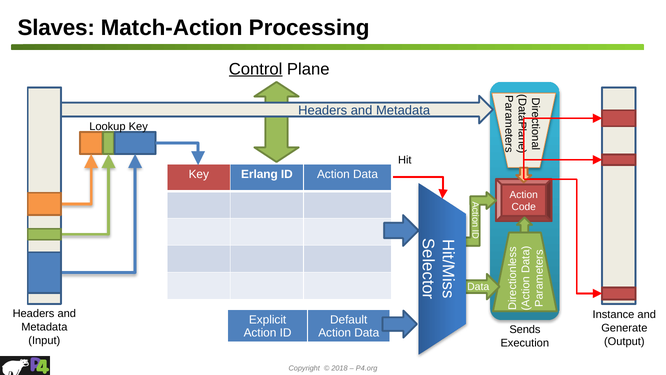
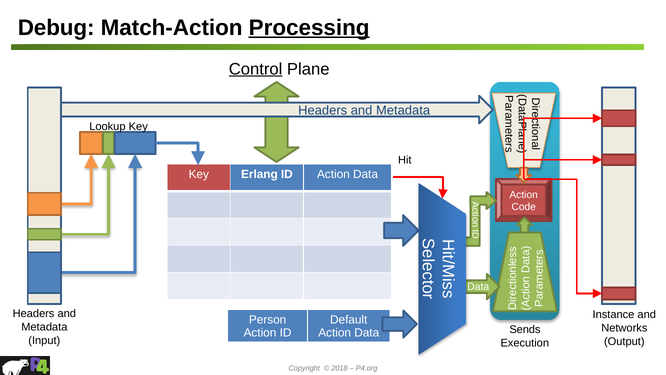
Slaves: Slaves -> Debug (56, 28)
Processing underline: none -> present (309, 28)
Explicit: Explicit -> Person (268, 319)
Generate: Generate -> Networks (624, 328)
